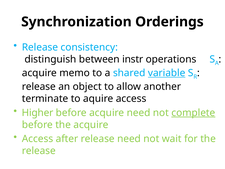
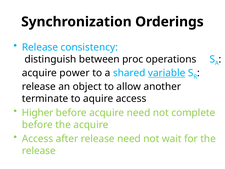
instr: instr -> proc (133, 59)
memo: memo -> power (75, 73)
complete underline: present -> none (193, 113)
